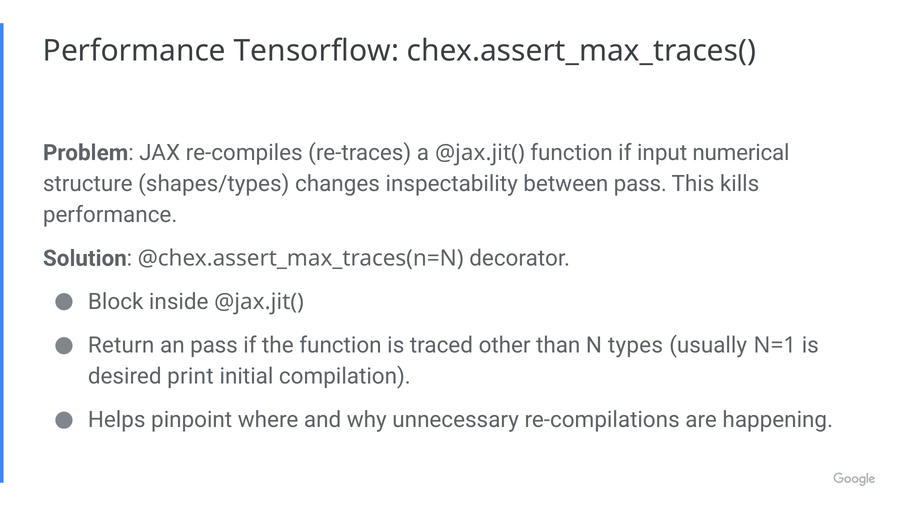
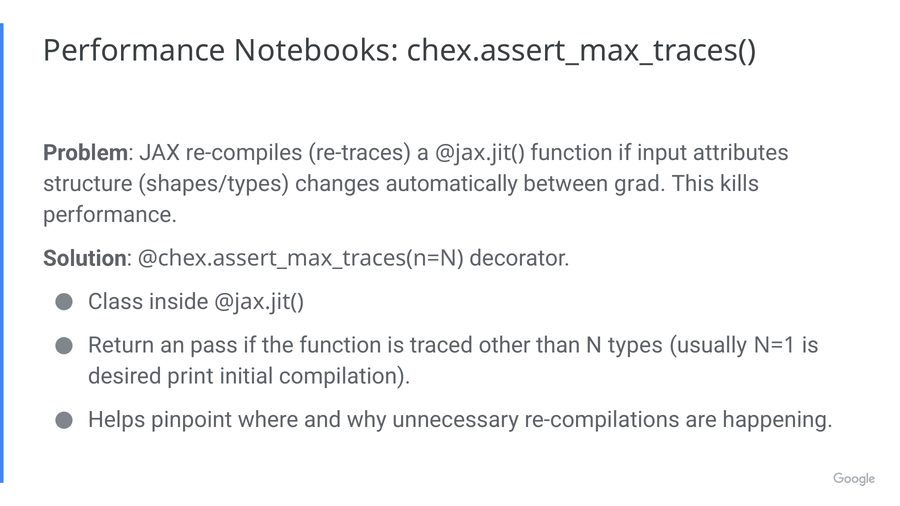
Tensorflow: Tensorflow -> Notebooks (316, 51)
numerical: numerical -> attributes (741, 153)
inspectability: inspectability -> automatically (452, 184)
between pass: pass -> grad (640, 184)
Block: Block -> Class (116, 302)
